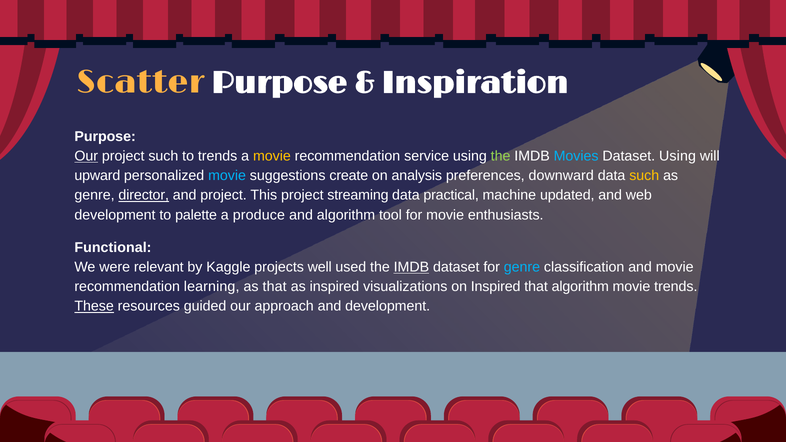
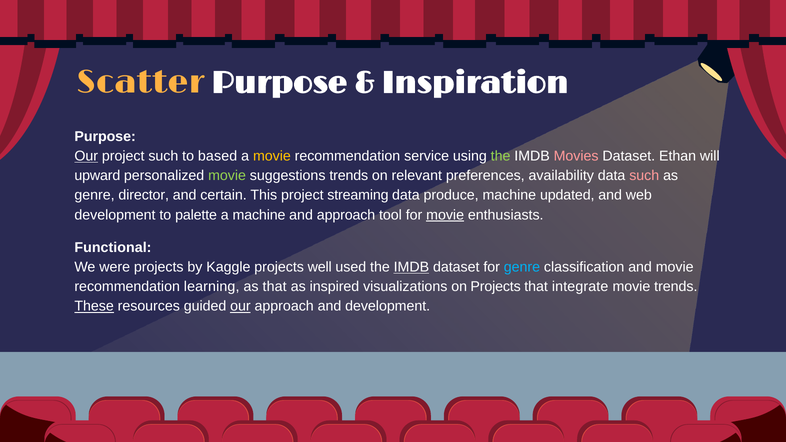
to trends: trends -> based (218, 156)
Movies colour: light blue -> pink (576, 156)
Dataset Using: Using -> Ethan (678, 156)
movie colour: light blue -> light green (227, 176)
suggestions create: create -> trends (349, 176)
analysis: analysis -> relevant (417, 176)
downward: downward -> availability (561, 176)
such colour: yellow -> pink (644, 176)
director underline: present -> none (144, 195)
and project: project -> certain (224, 195)
practical: practical -> produce (451, 195)
a produce: produce -> machine (259, 215)
and algorithm: algorithm -> approach (346, 215)
movie underline: none -> present (445, 215)
were relevant: relevant -> projects (159, 267)
on Inspired: Inspired -> Projects (496, 287)
that algorithm: algorithm -> integrate (580, 287)
our underline: none -> present (240, 306)
